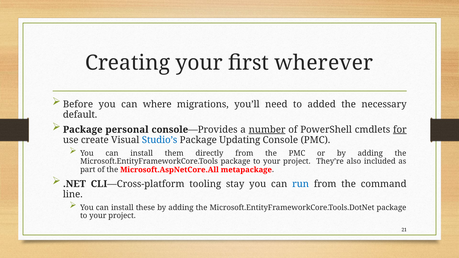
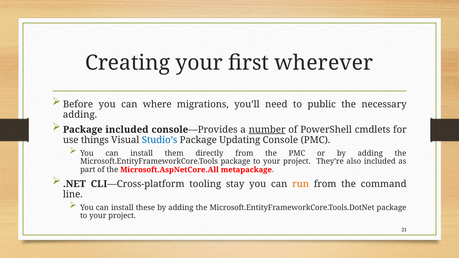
added: added -> public (322, 104)
default: default -> adding (80, 115)
Package personal: personal -> included (127, 130)
for underline: present -> none (400, 130)
create: create -> things (95, 140)
run colour: blue -> orange (301, 184)
